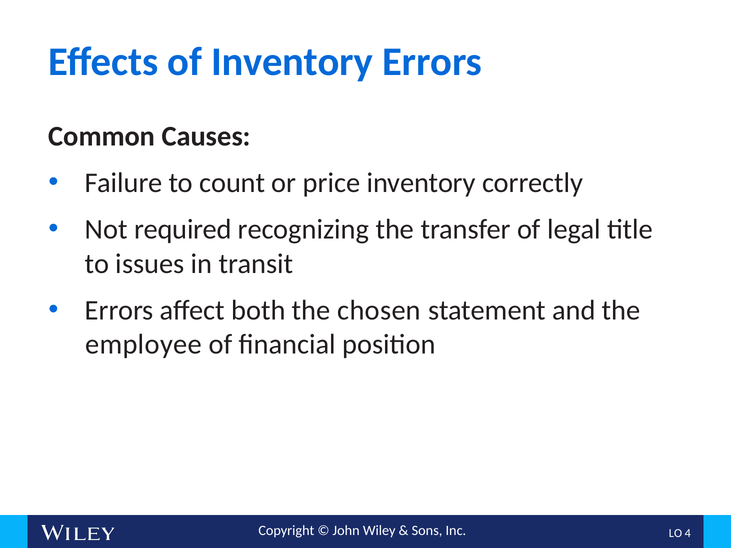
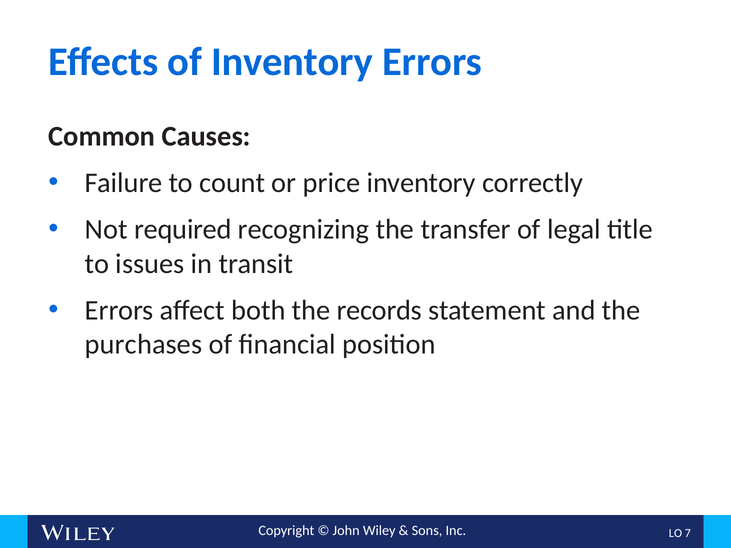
chosen: chosen -> records (379, 310)
employee: employee -> purchases (144, 345)
4: 4 -> 7 (688, 534)
